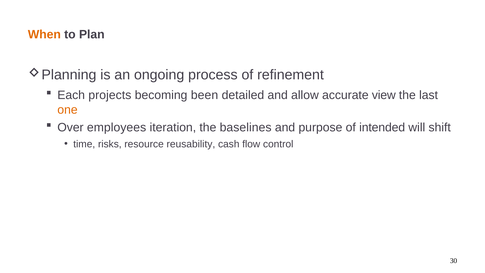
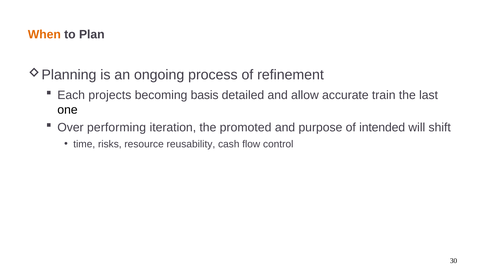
been: been -> basis (205, 95)
view: view -> train (384, 95)
one colour: orange -> black (67, 110)
employees: employees -> performing (117, 127)
baselines: baselines -> promoted (246, 127)
